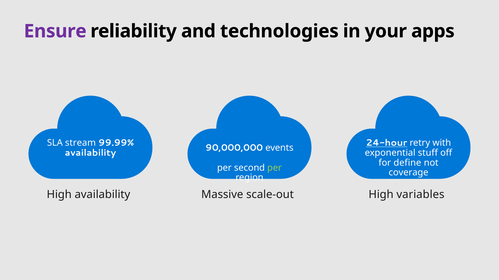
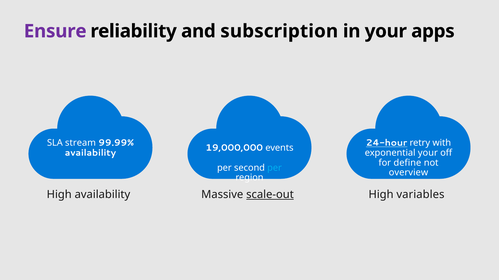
technologies: technologies -> subscription (279, 31)
90,000,000: 90,000,000 -> 19,000,000 (234, 148)
exponential stuff: stuff -> your (428, 153)
per colour: light green -> light blue (275, 168)
coverage: coverage -> overview (408, 173)
scale-out underline: none -> present (270, 195)
